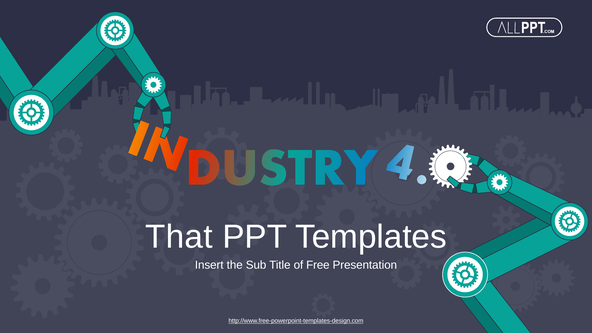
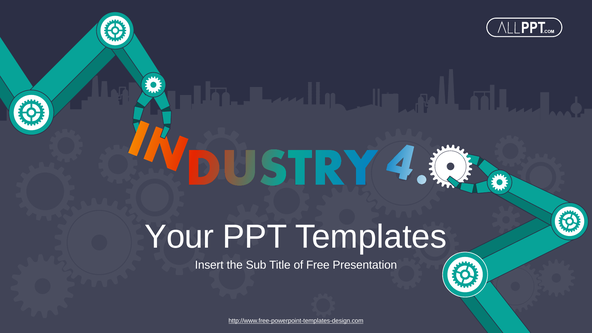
That: That -> Your (179, 237)
